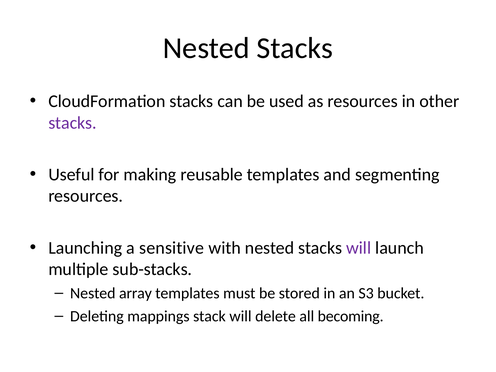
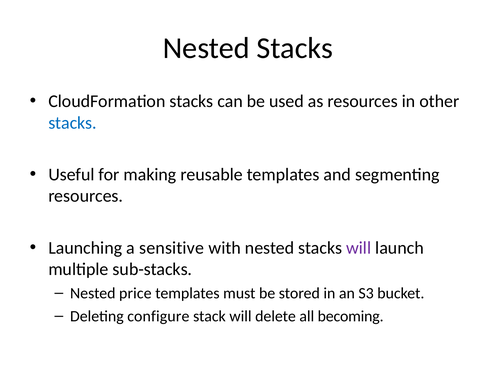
stacks colour: purple -> blue (73, 123)
array: array -> price (135, 293)
mappings: mappings -> configure (158, 316)
